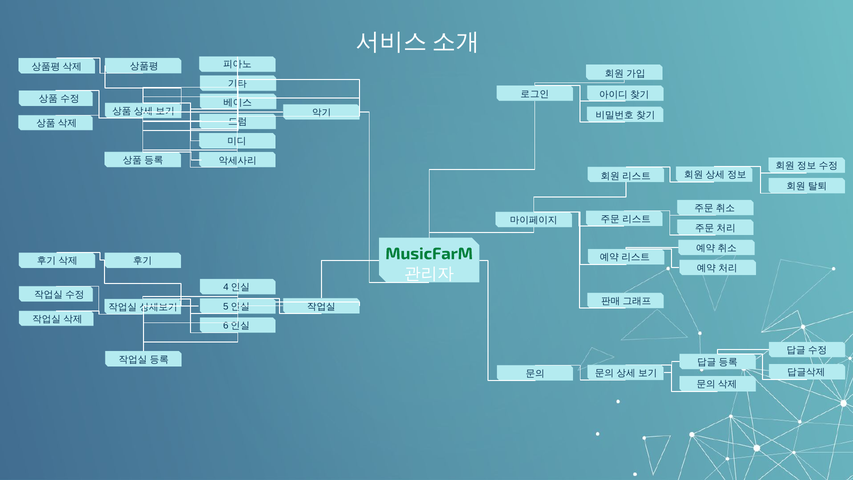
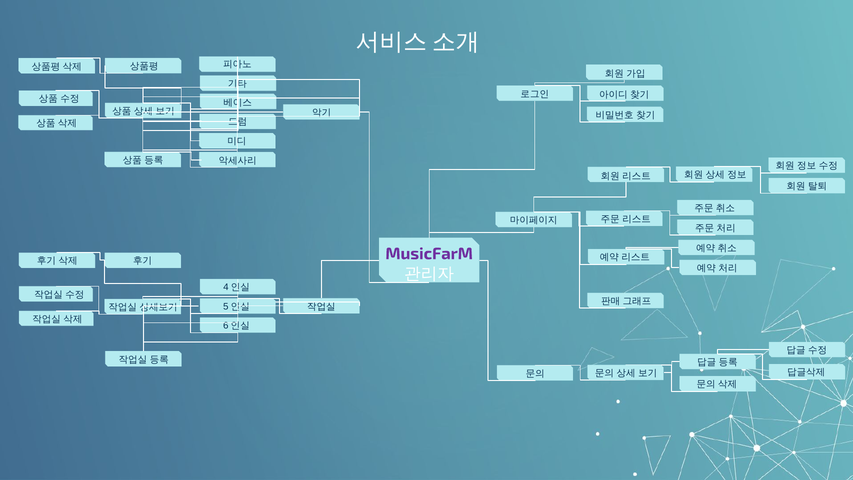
MusicFarM colour: green -> purple (429, 254)
